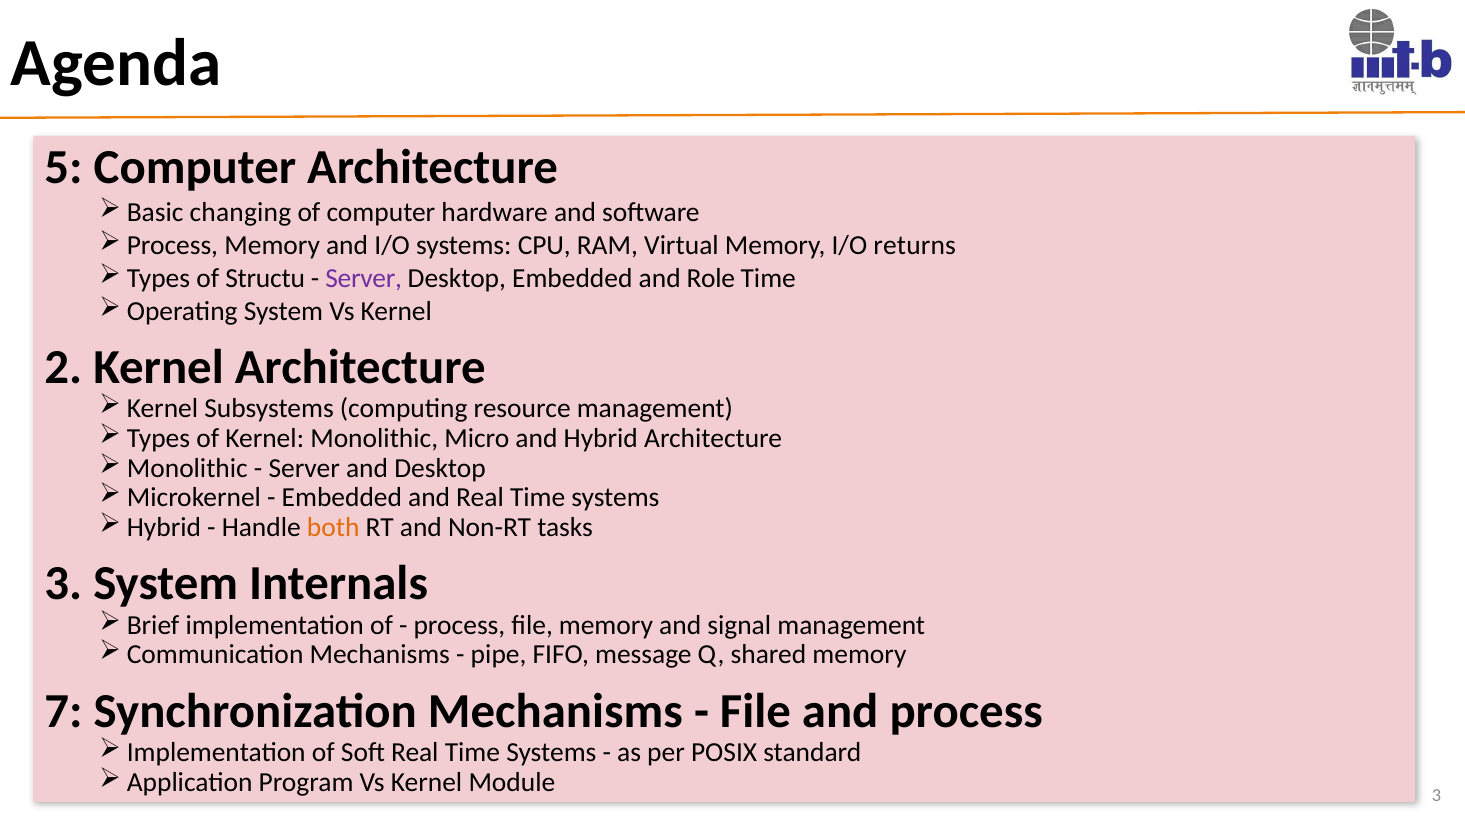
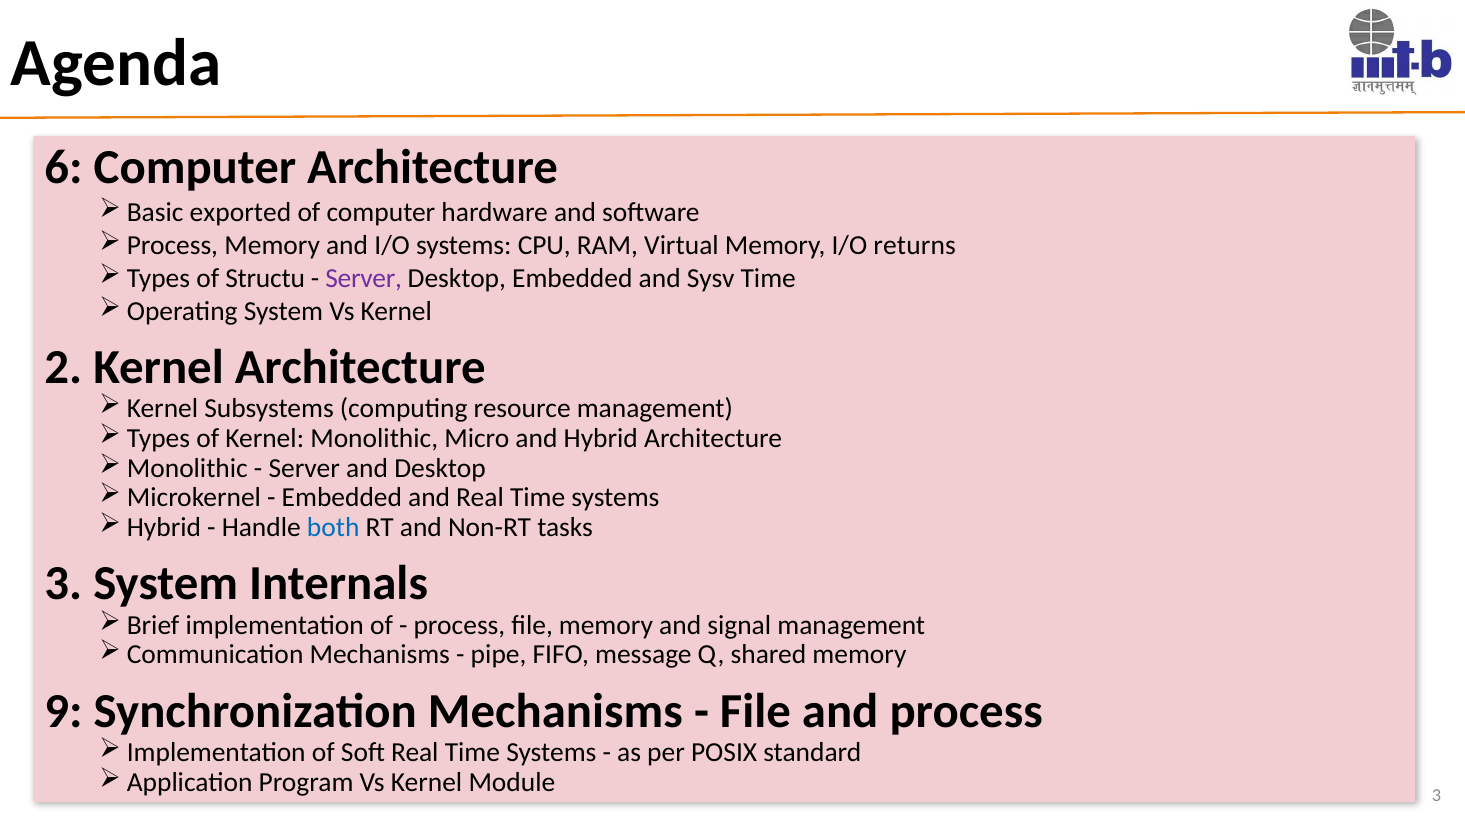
5: 5 -> 6 (64, 168)
changing: changing -> exported (240, 213)
Role: Role -> Sysv (711, 279)
both colour: orange -> blue (333, 528)
7: 7 -> 9 (64, 711)
